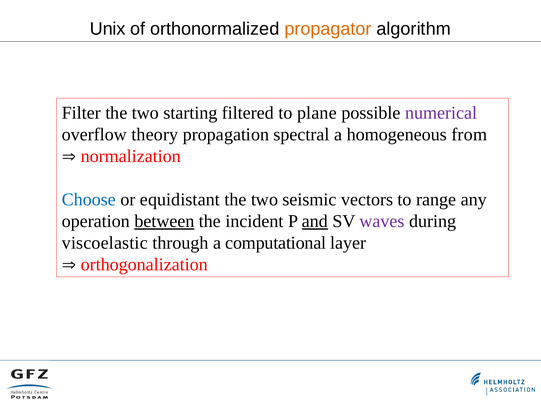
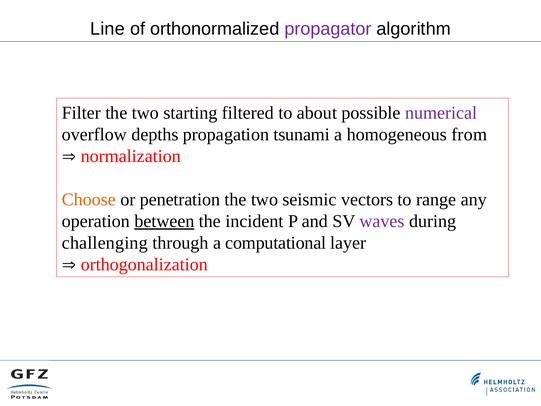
Unix: Unix -> Line (108, 29)
propagator colour: orange -> purple (328, 29)
plane: plane -> about (317, 113)
theory: theory -> depths (155, 135)
spectral: spectral -> tsunami (302, 135)
Choose colour: blue -> orange (89, 199)
equidistant: equidistant -> penetration (180, 199)
and underline: present -> none (315, 221)
viscoelastic: viscoelastic -> challenging (105, 243)
